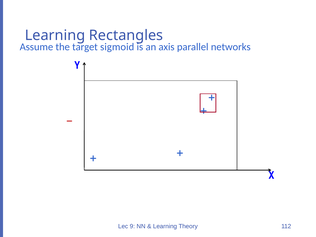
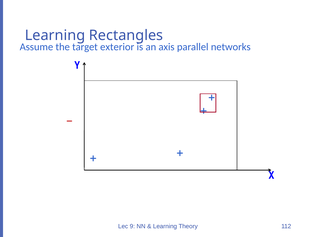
sigmoid: sigmoid -> exterior (117, 47)
